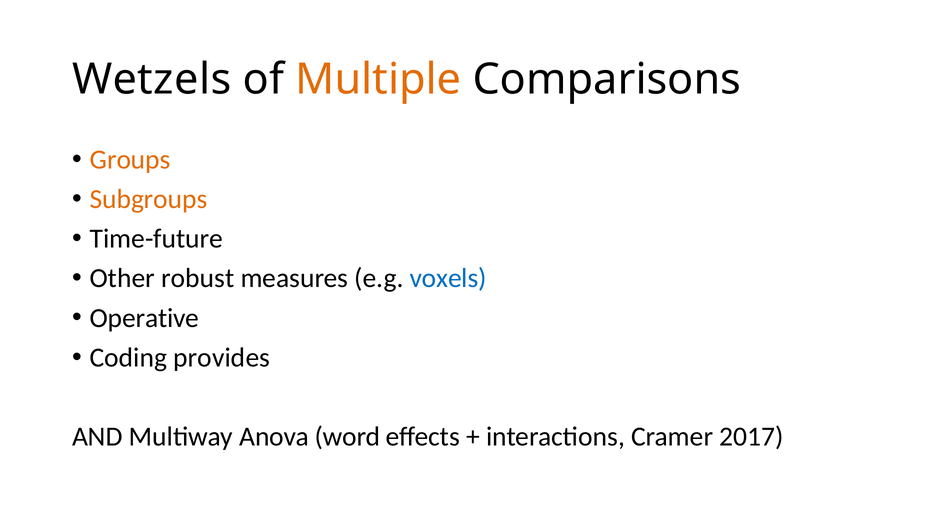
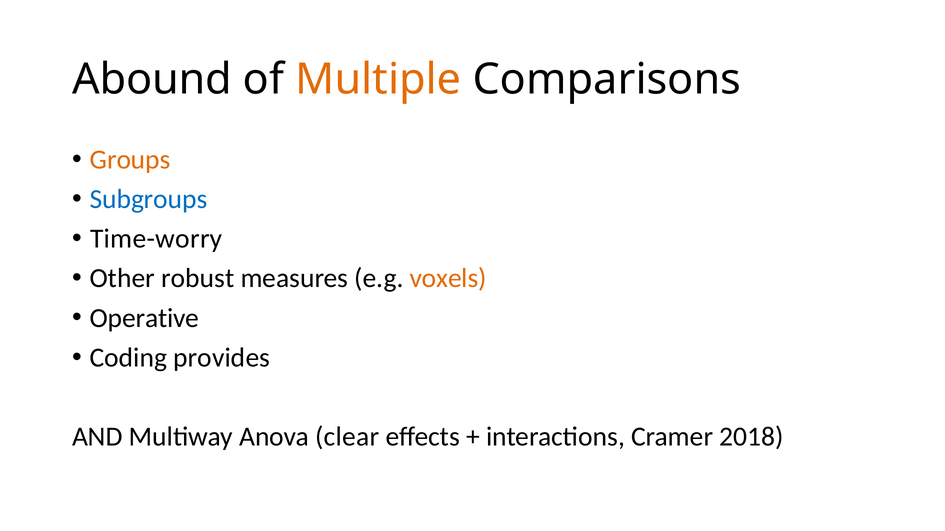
Wetzels: Wetzels -> Abound (152, 79)
Subgroups colour: orange -> blue (149, 199)
Time-future: Time-future -> Time-worry (156, 239)
voxels colour: blue -> orange (448, 279)
word: word -> clear (347, 437)
2017: 2017 -> 2018 (752, 437)
